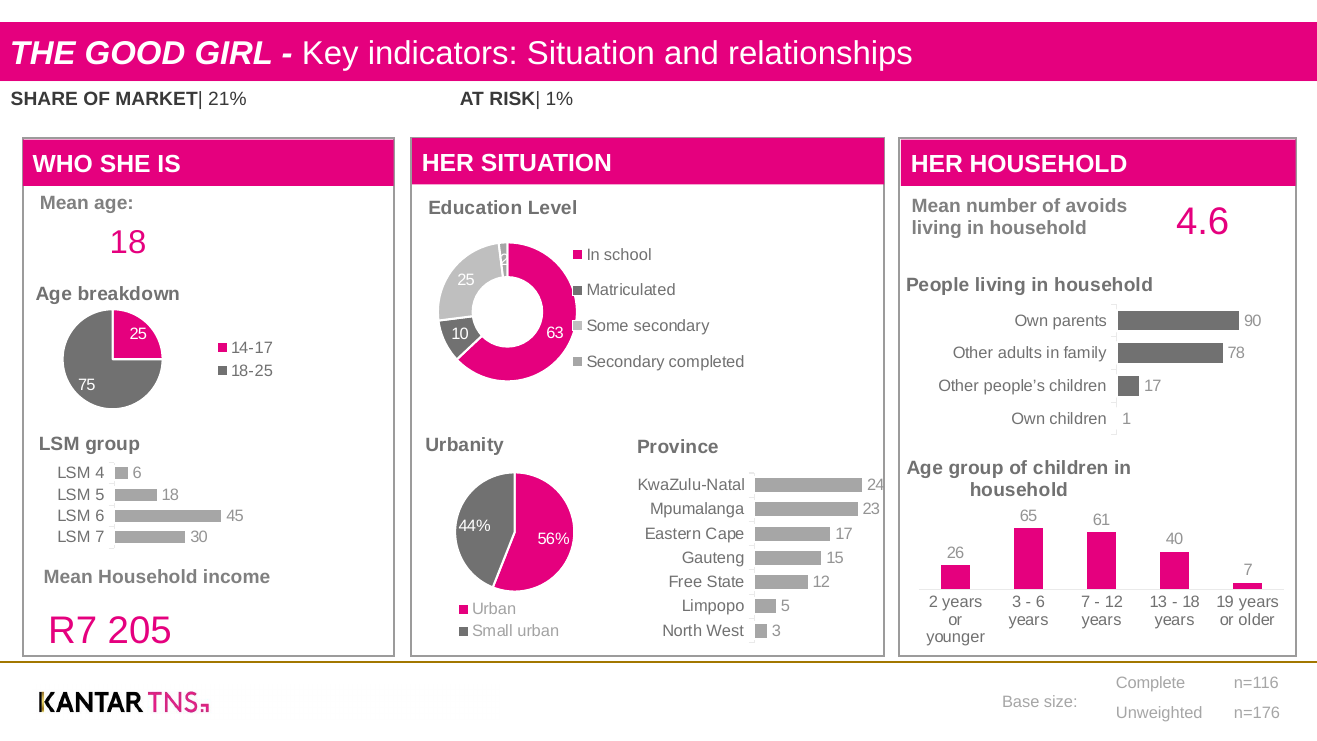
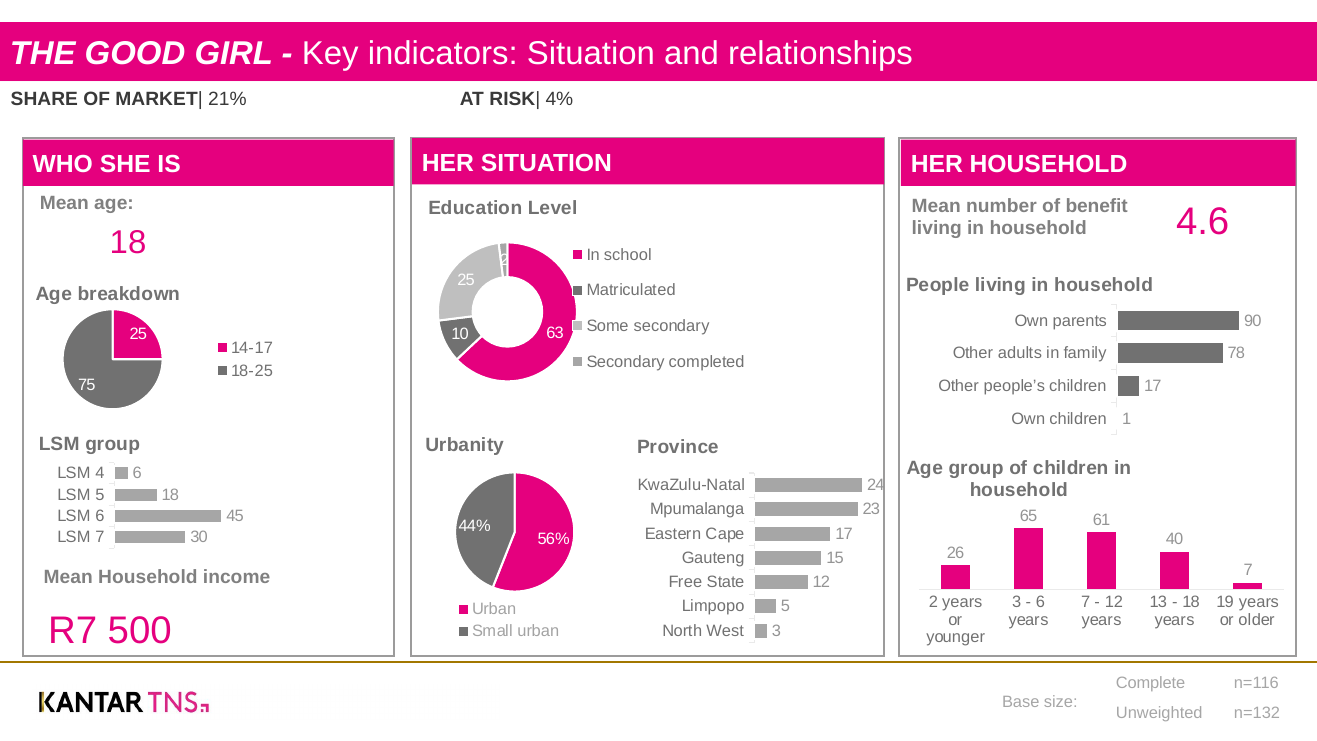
1%: 1% -> 4% (559, 99)
avoids: avoids -> benefit (1097, 206)
205: 205 -> 500 (140, 631)
n=176: n=176 -> n=132 (1257, 712)
